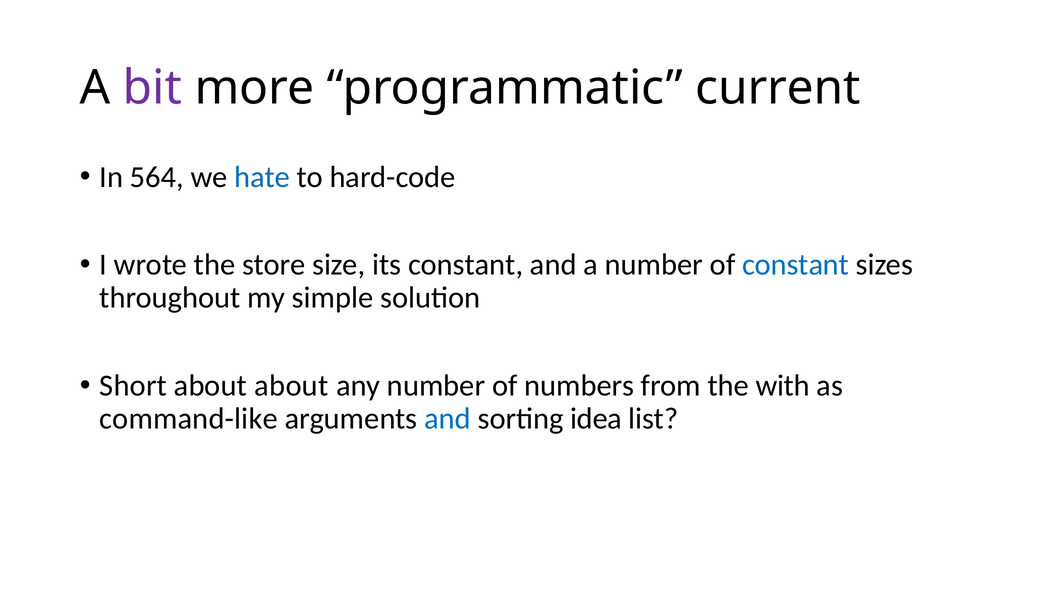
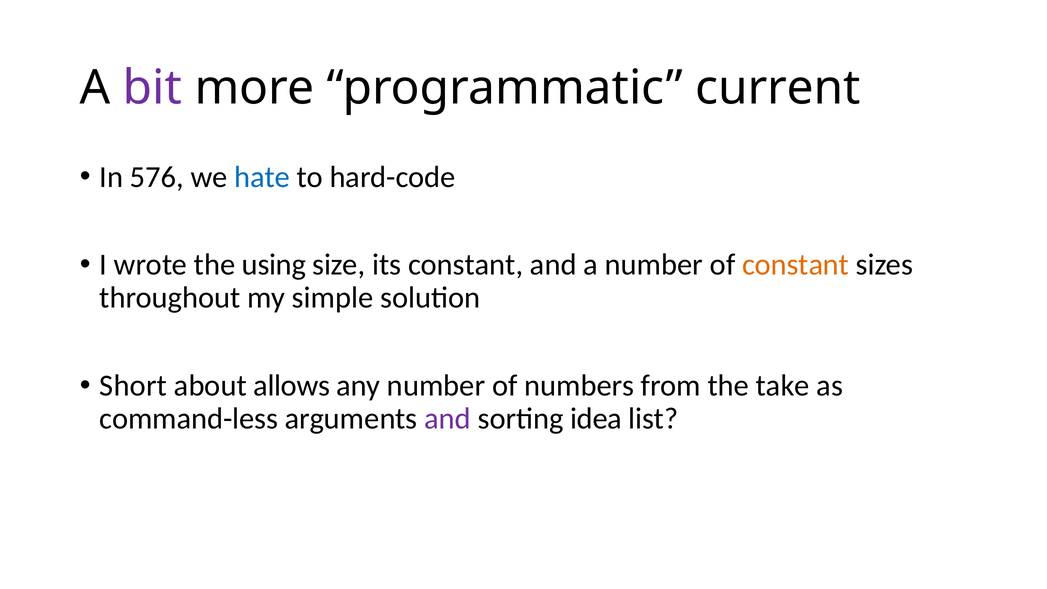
564: 564 -> 576 (157, 177)
store: store -> using (274, 265)
constant colour: blue -> orange (796, 265)
about about: about -> allows (292, 386)
with: with -> take (783, 386)
command-like: command-like -> command-less (189, 419)
and colour: blue -> purple (448, 419)
